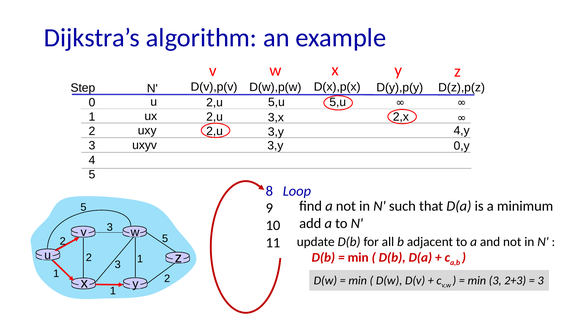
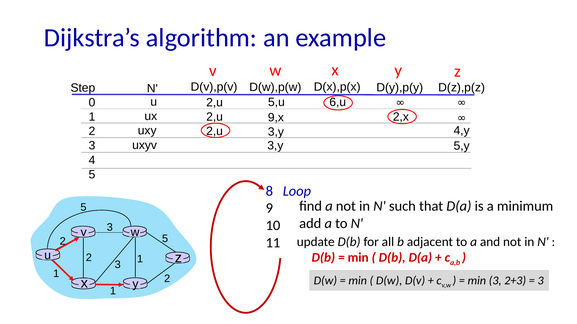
5,u: 5,u -> 6,u (338, 103)
3,x: 3,x -> 9,x (276, 118)
0,y: 0,y -> 5,y (462, 146)
